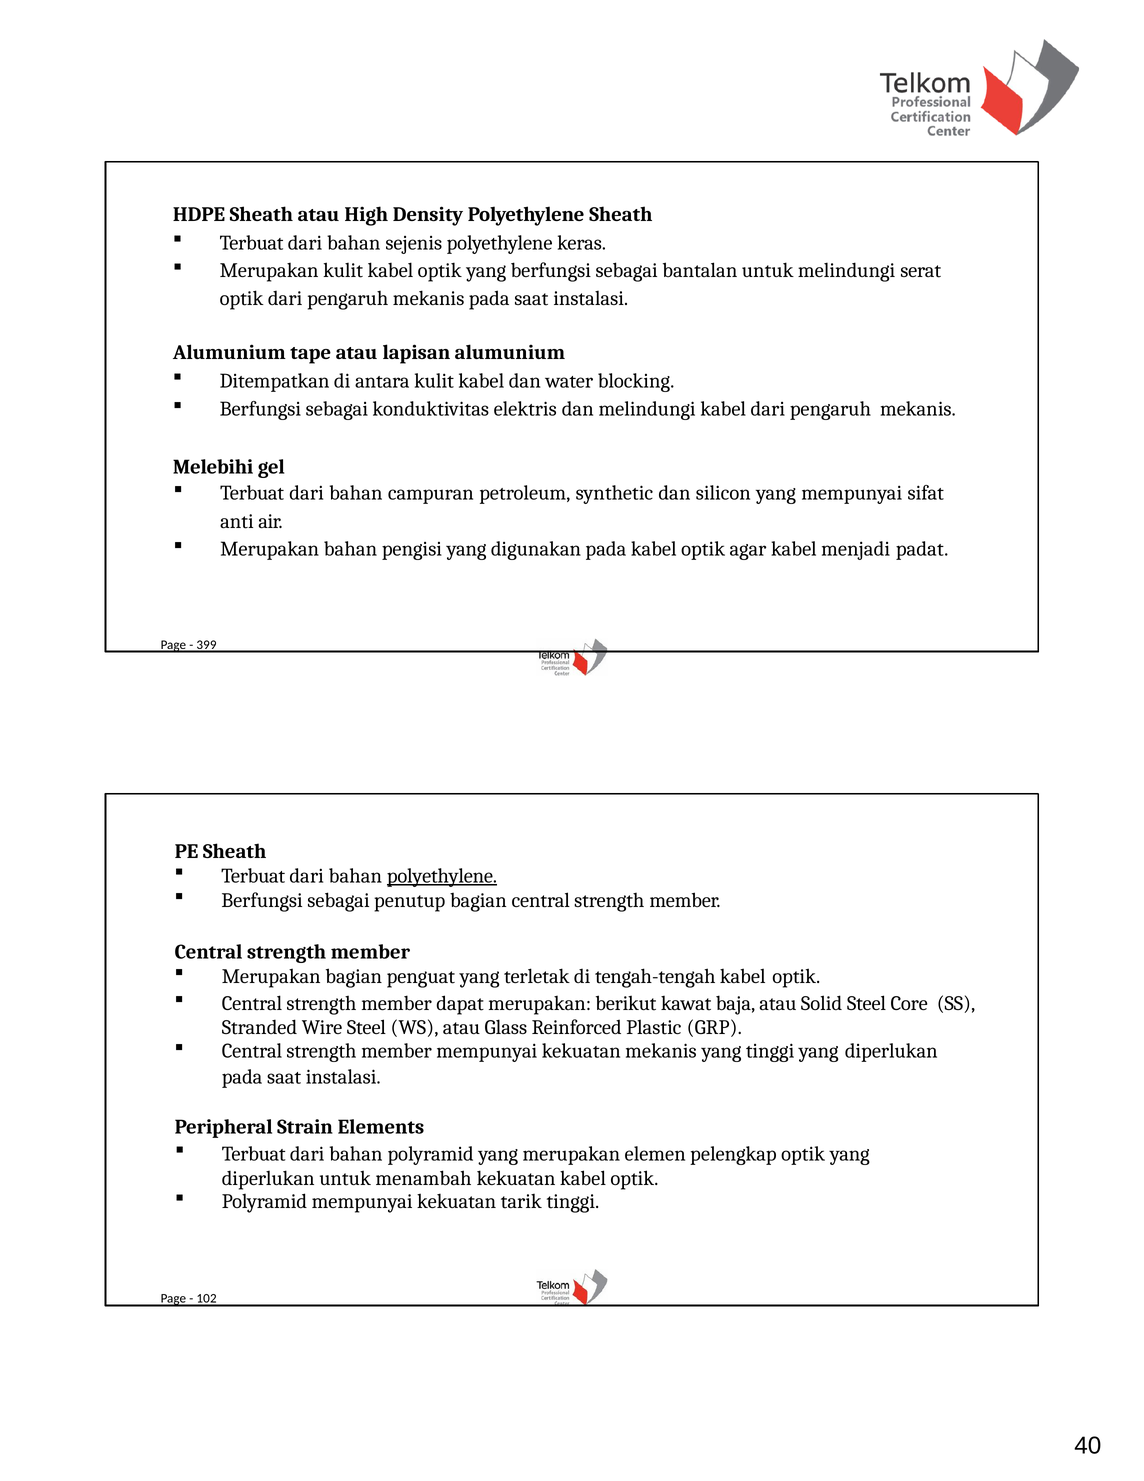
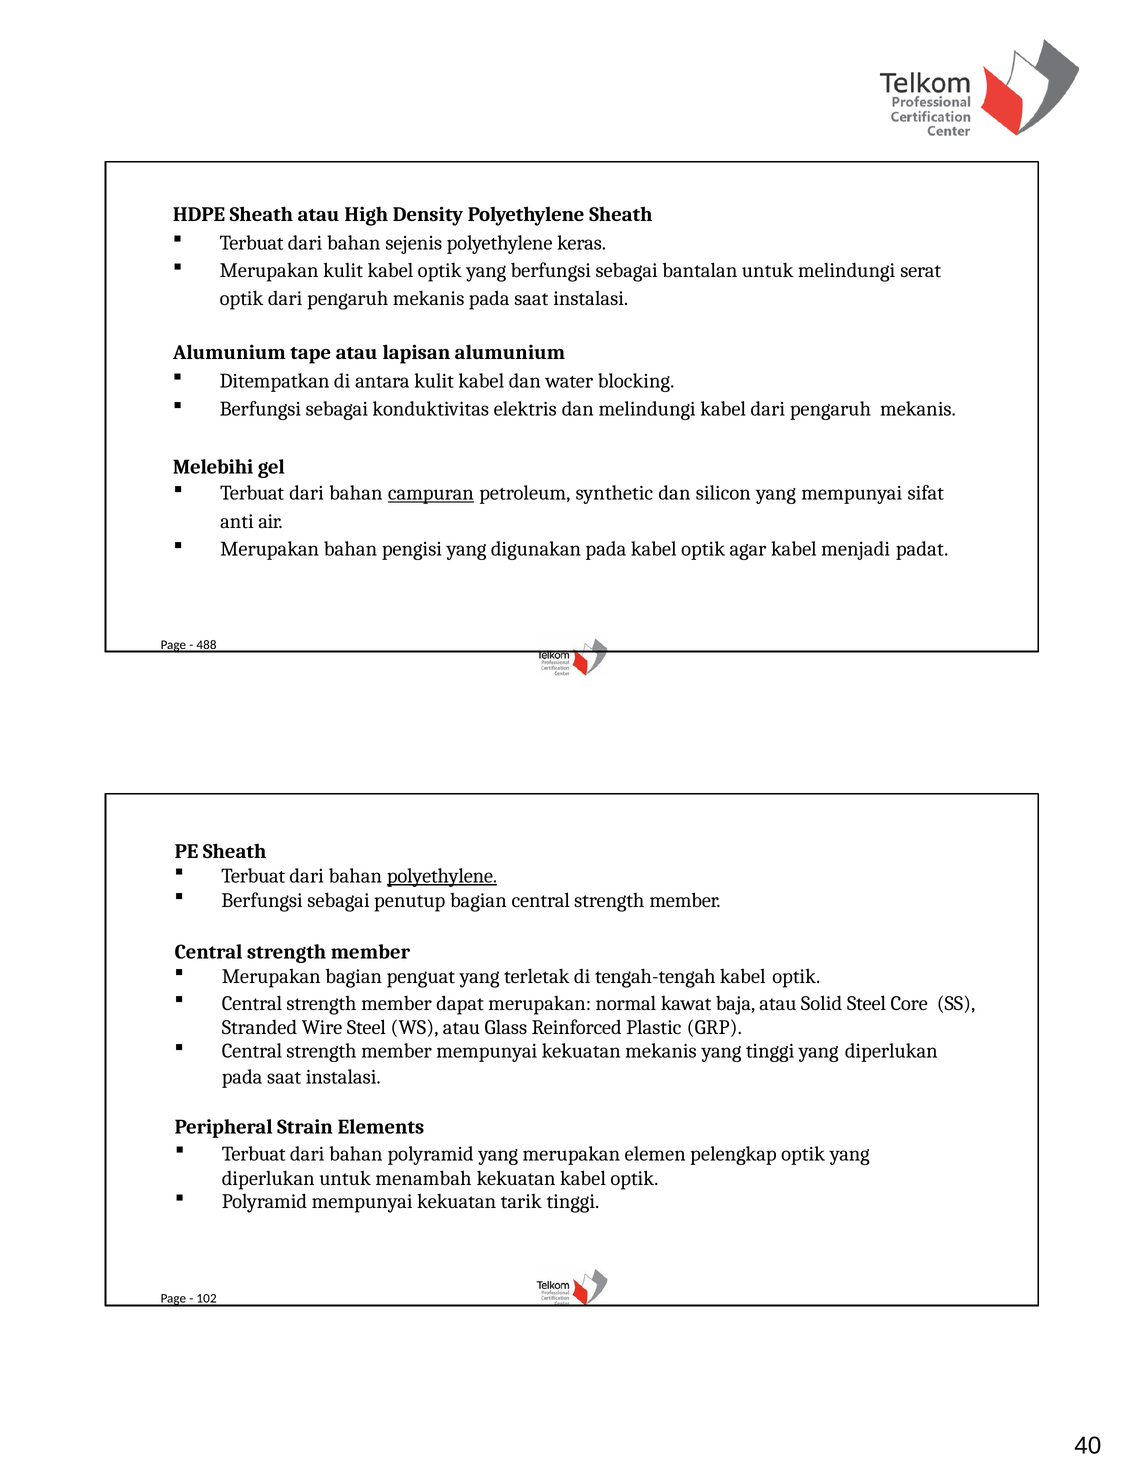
campuran underline: none -> present (431, 493)
399: 399 -> 488 (207, 645)
berikut: berikut -> normal (626, 1003)
